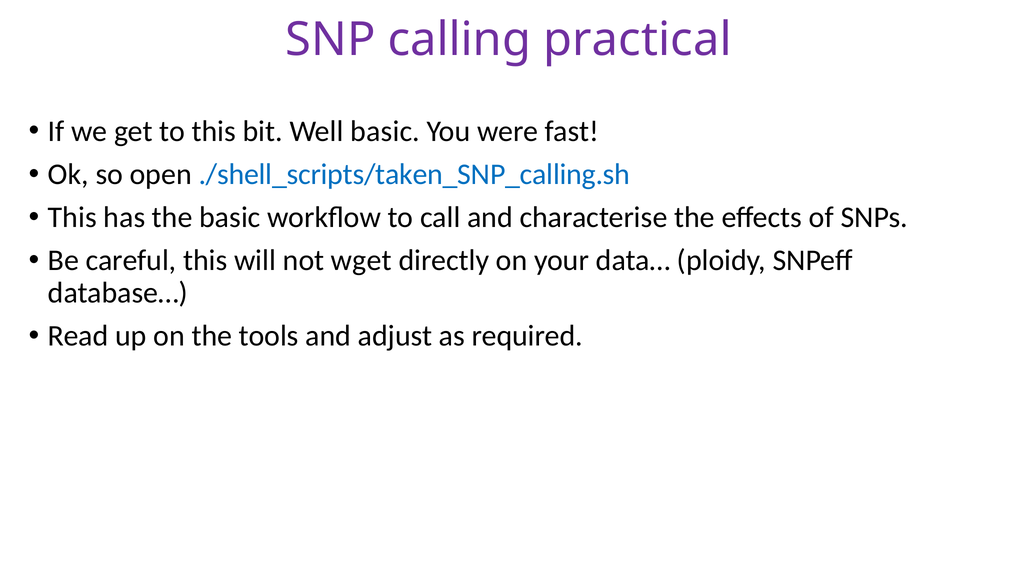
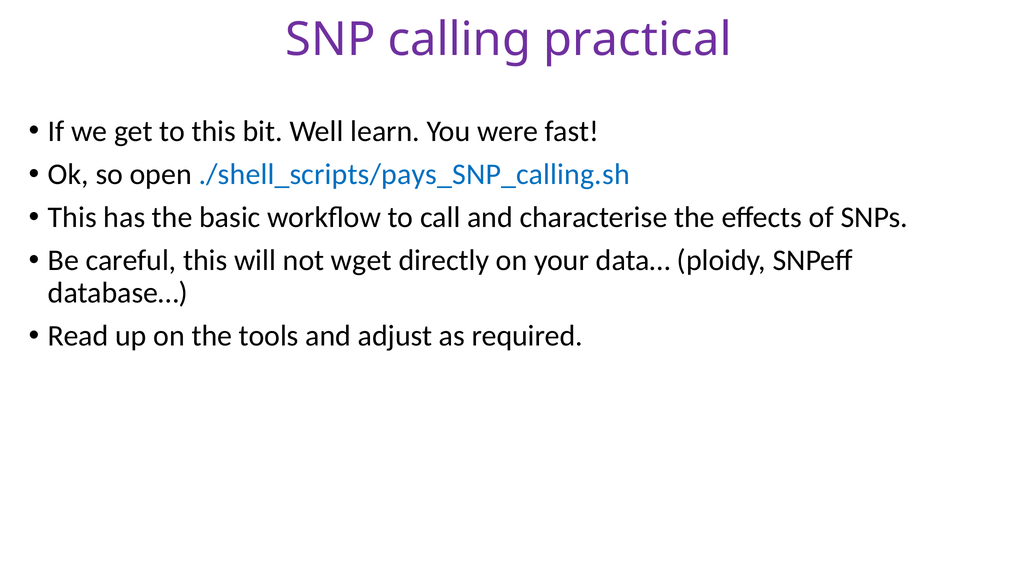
Well basic: basic -> learn (385, 131)
./shell_scripts/taken_SNP_calling.sh: ./shell_scripts/taken_SNP_calling.sh -> ./shell_scripts/pays_SNP_calling.sh (414, 174)
